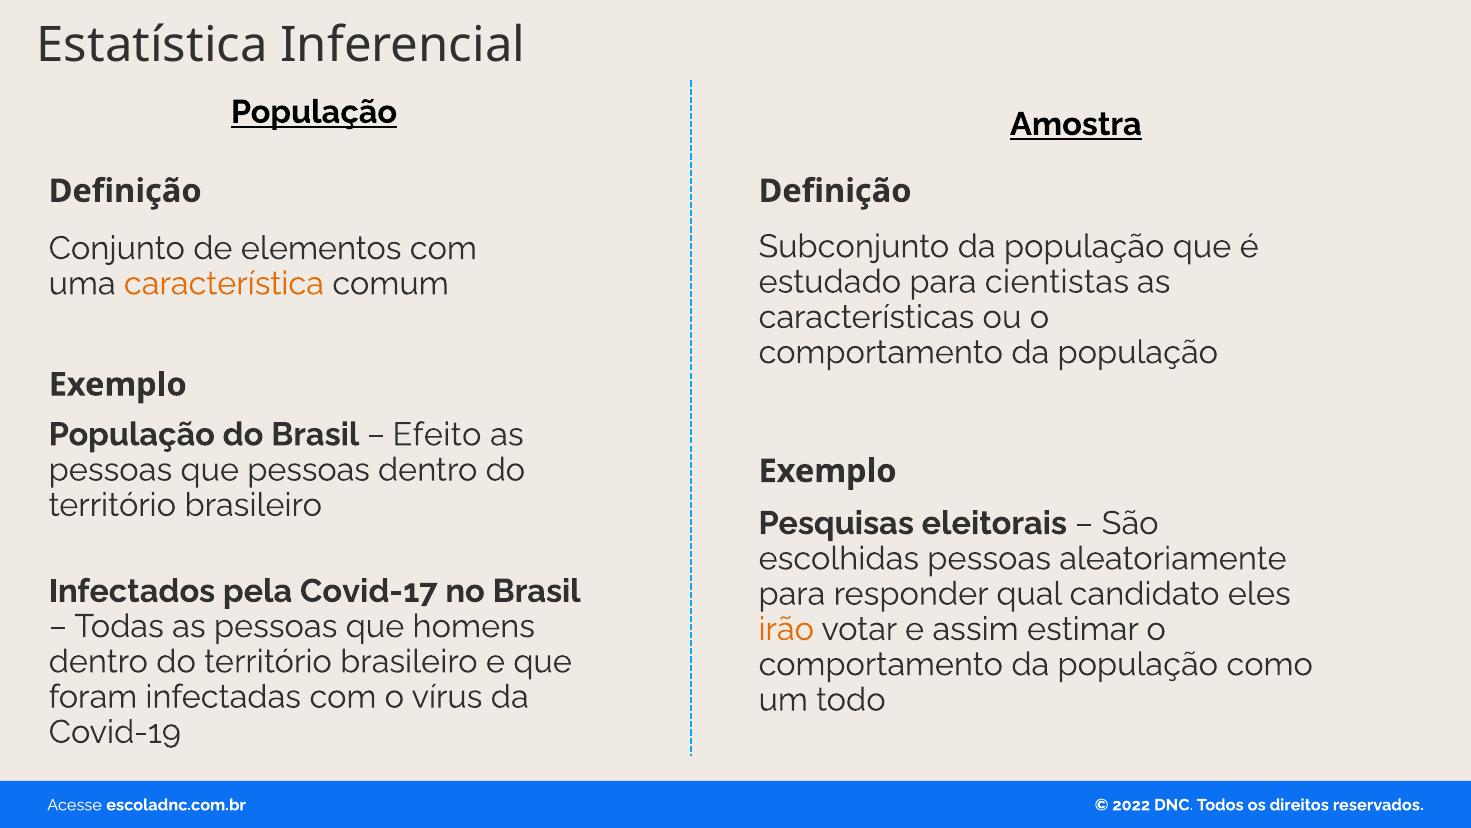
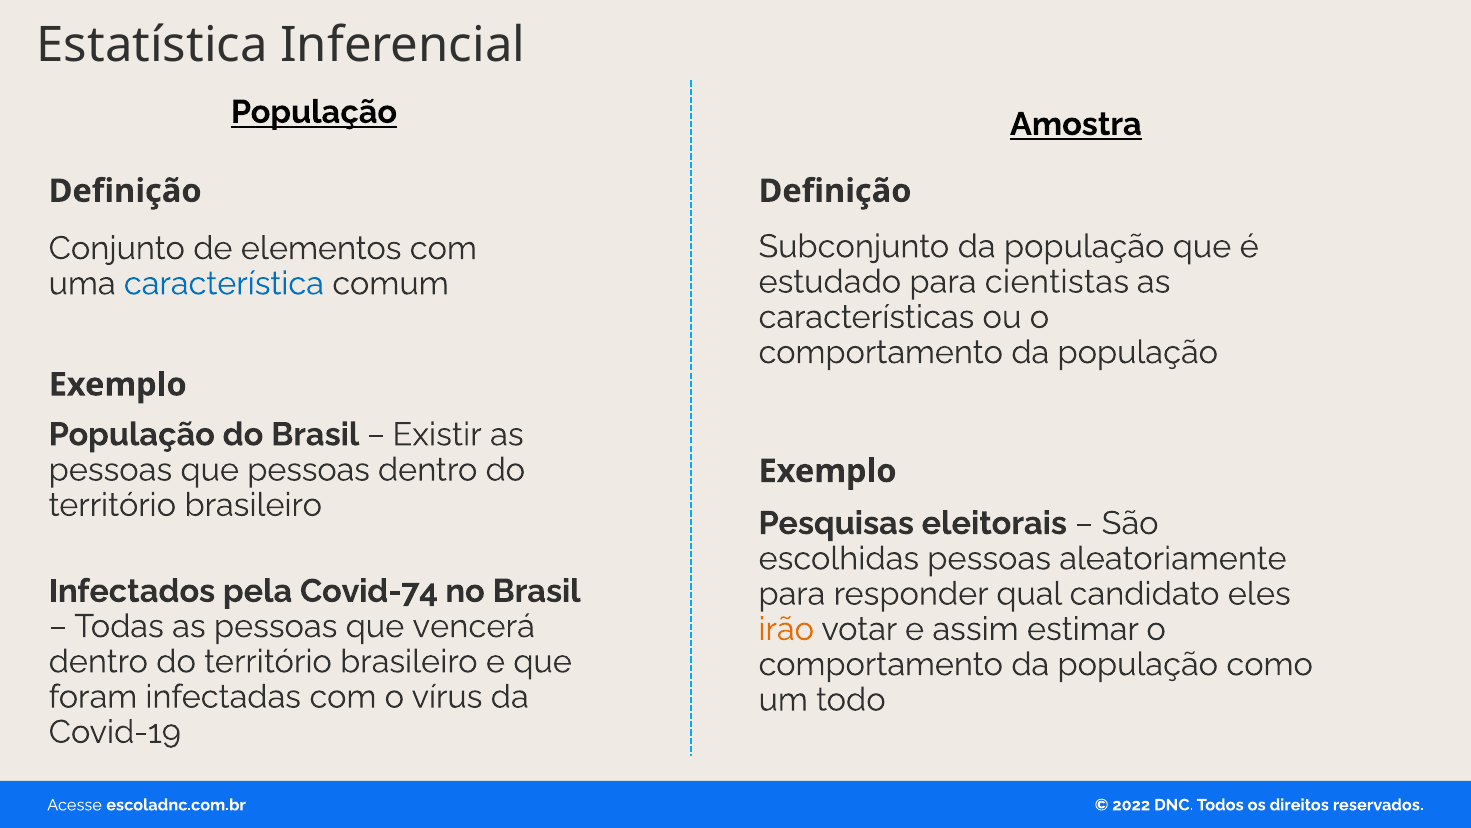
característica colour: orange -> blue (224, 283)
Efeito: Efeito -> Existir (437, 434)
Covid-17: Covid-17 -> Covid-74 (369, 591)
homens: homens -> vencerá (474, 626)
